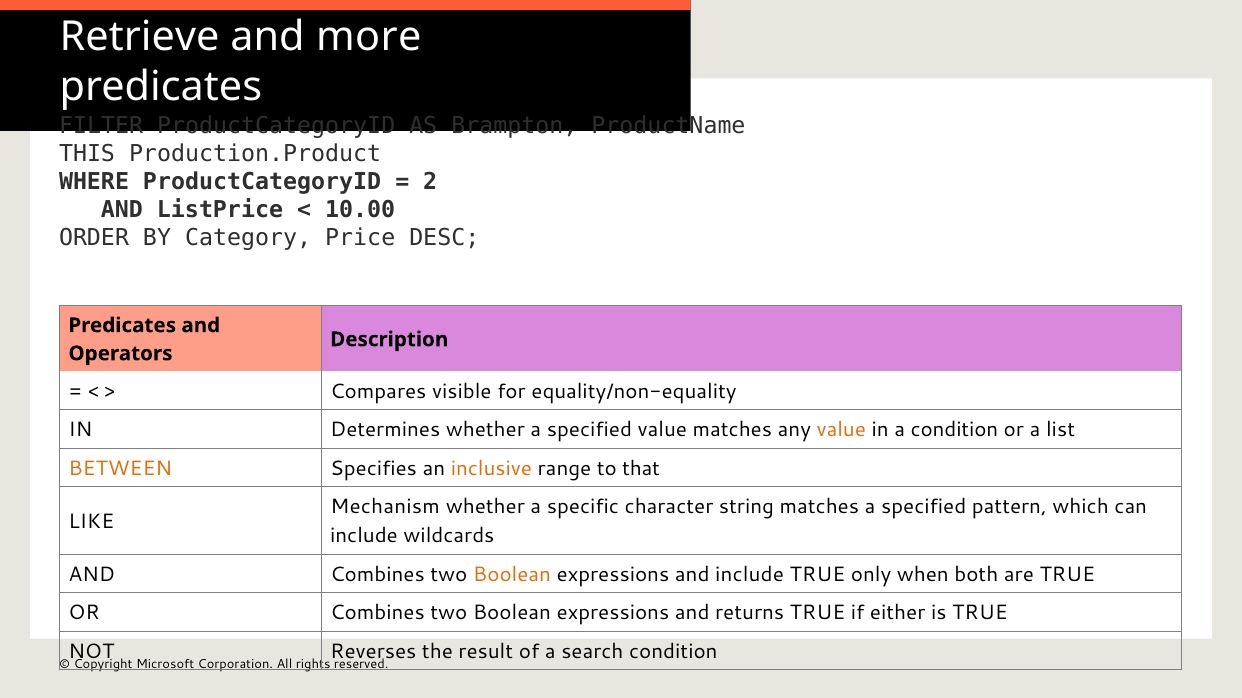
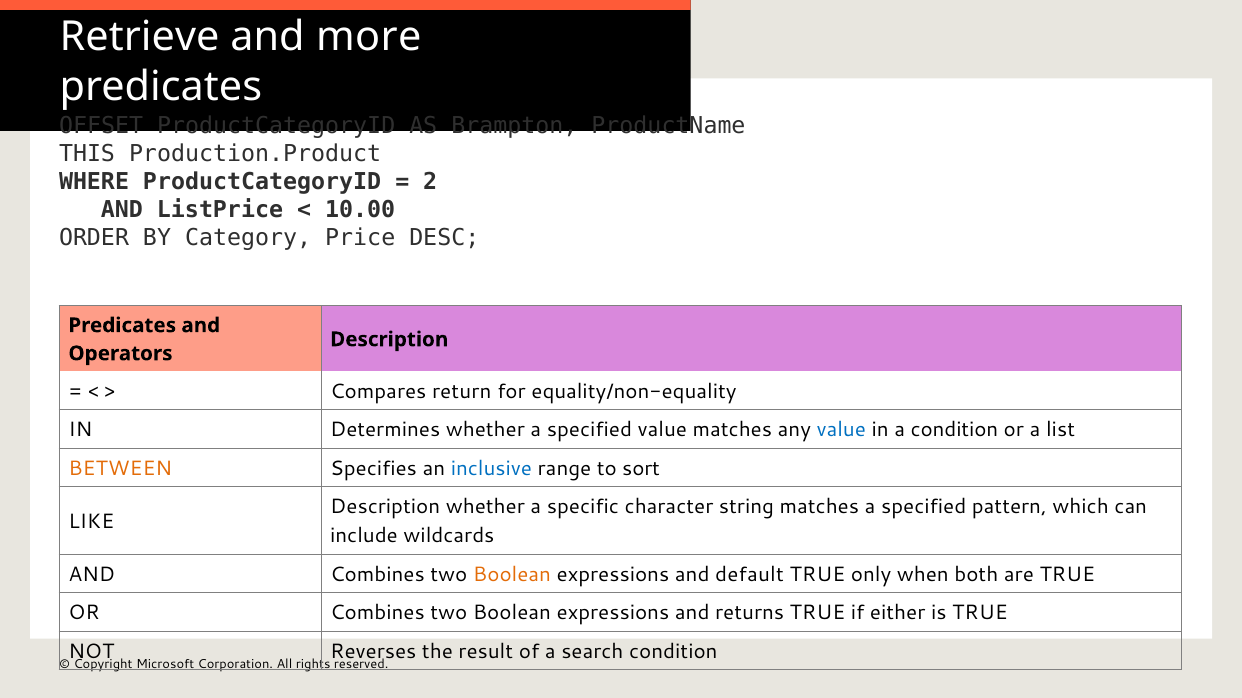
FILTER: FILTER -> OFFSET (101, 126)
visible: visible -> return (462, 392)
value colour: orange -> blue (841, 430)
inclusive colour: orange -> blue (491, 469)
that: that -> sort (641, 469)
Mechanism: Mechanism -> Description (385, 507)
and include: include -> default (750, 575)
